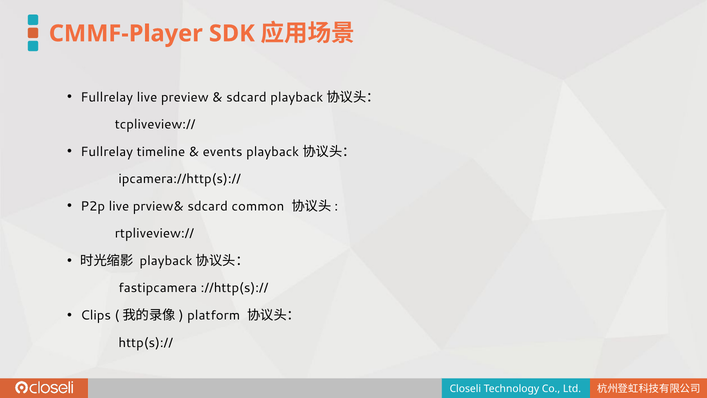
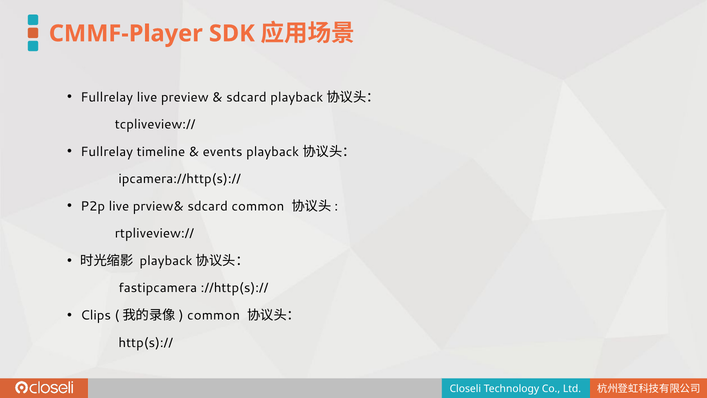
platform: platform -> common (214, 315)
